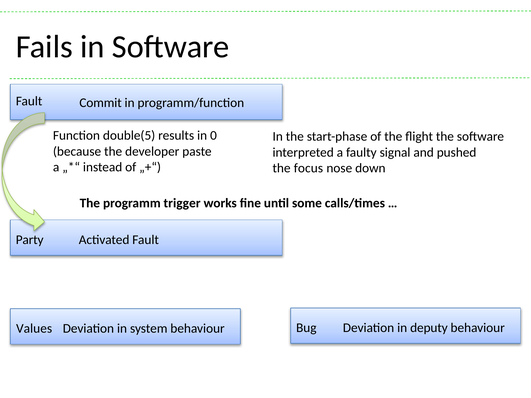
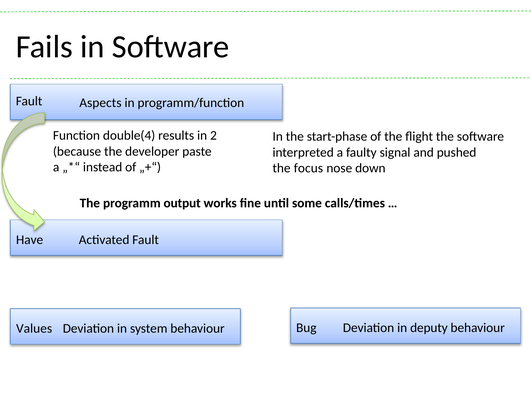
Commit: Commit -> Aspects (100, 103)
double(5: double(5 -> double(4 (129, 135)
0: 0 -> 2 (213, 135)
trigger: trigger -> output (182, 203)
Party: Party -> Have (30, 240)
